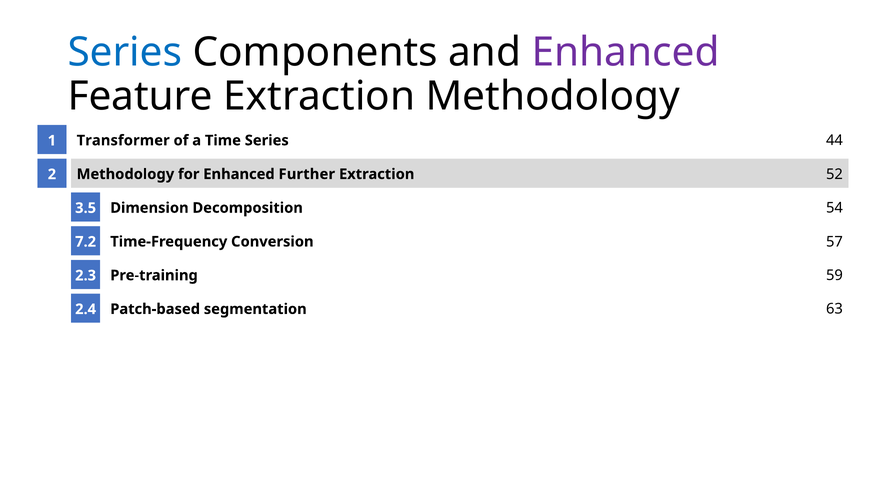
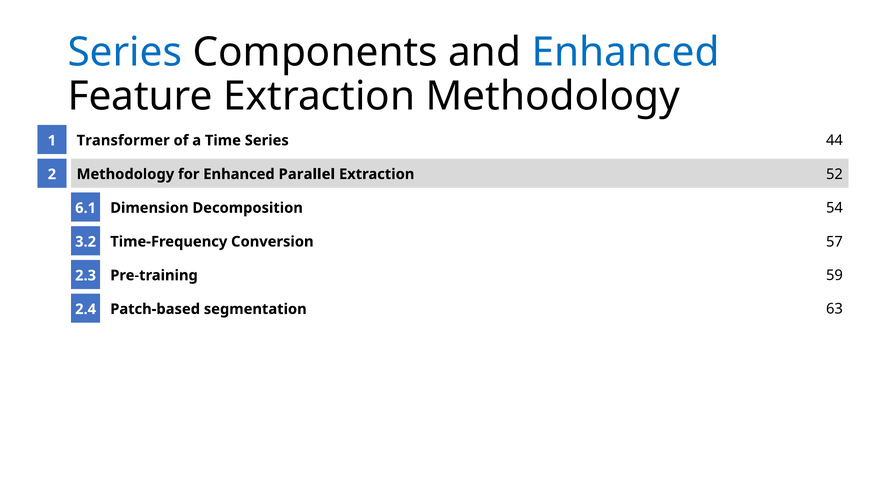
Enhanced colour: purple -> blue (626, 53)
Further: Further -> Parallel (307, 174)
3.5: 3.5 -> 6.1 (86, 208)
7.2: 7.2 -> 3.2 (86, 241)
